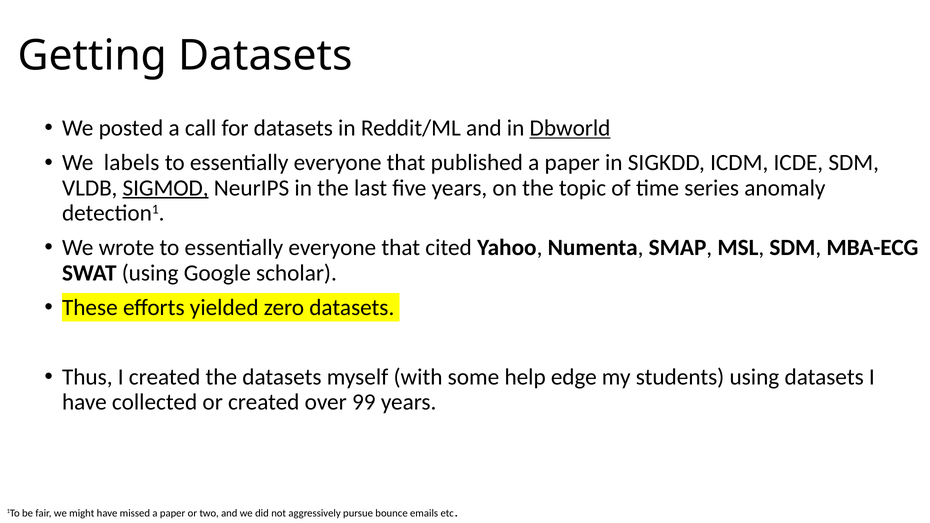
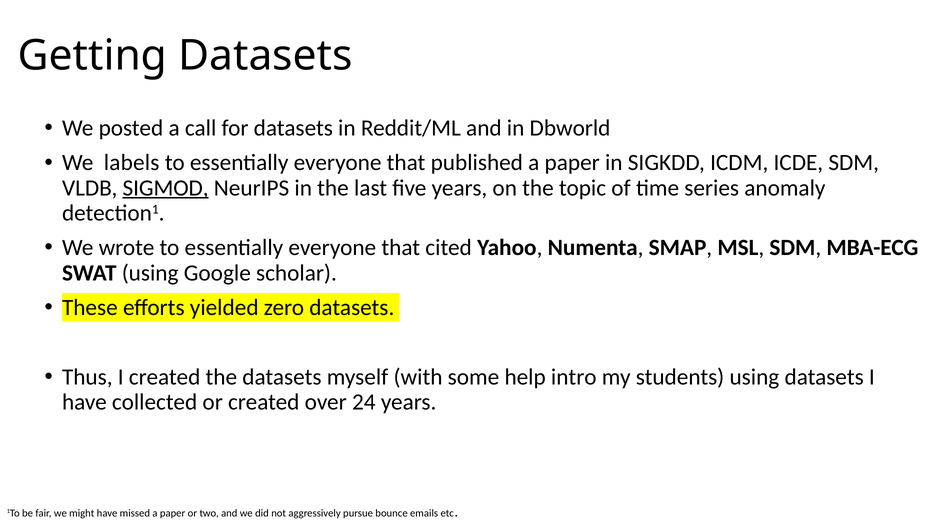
Dbworld underline: present -> none (570, 128)
edge: edge -> intro (574, 377)
99: 99 -> 24 (364, 402)
